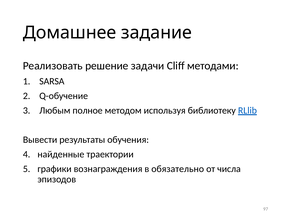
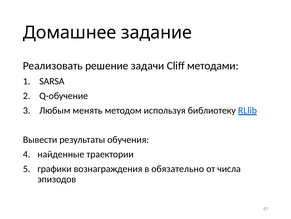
полное: полное -> менять (87, 110)
